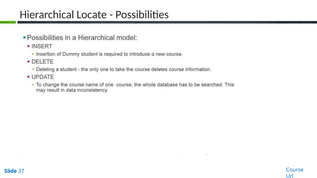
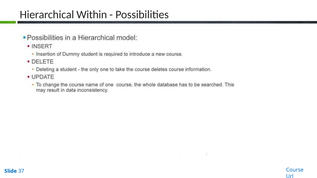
Locate: Locate -> Within (92, 15)
